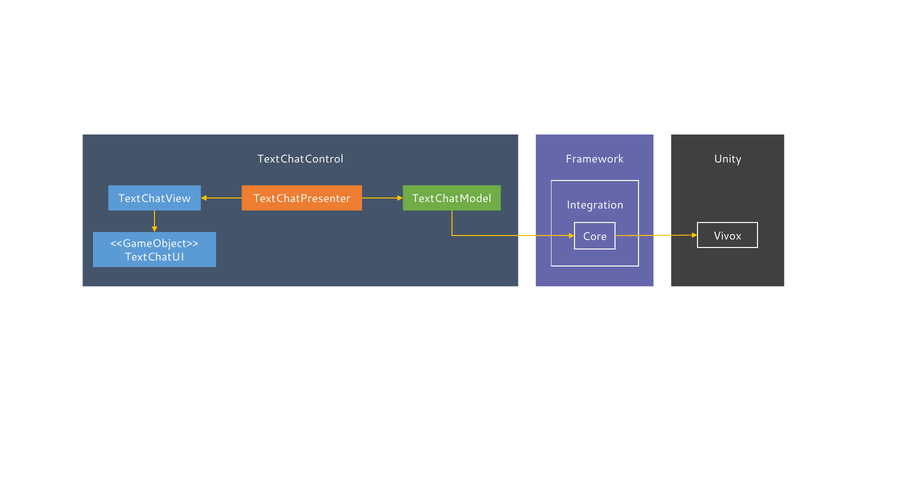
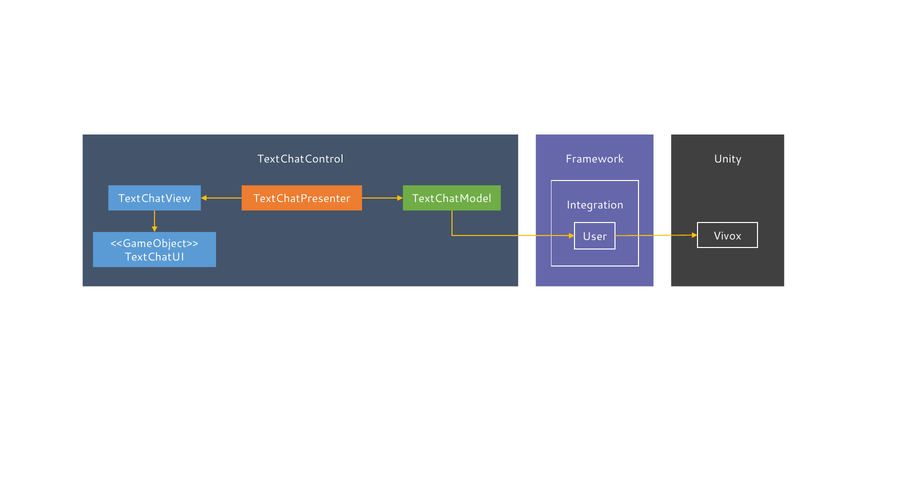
Core: Core -> User (595, 237)
